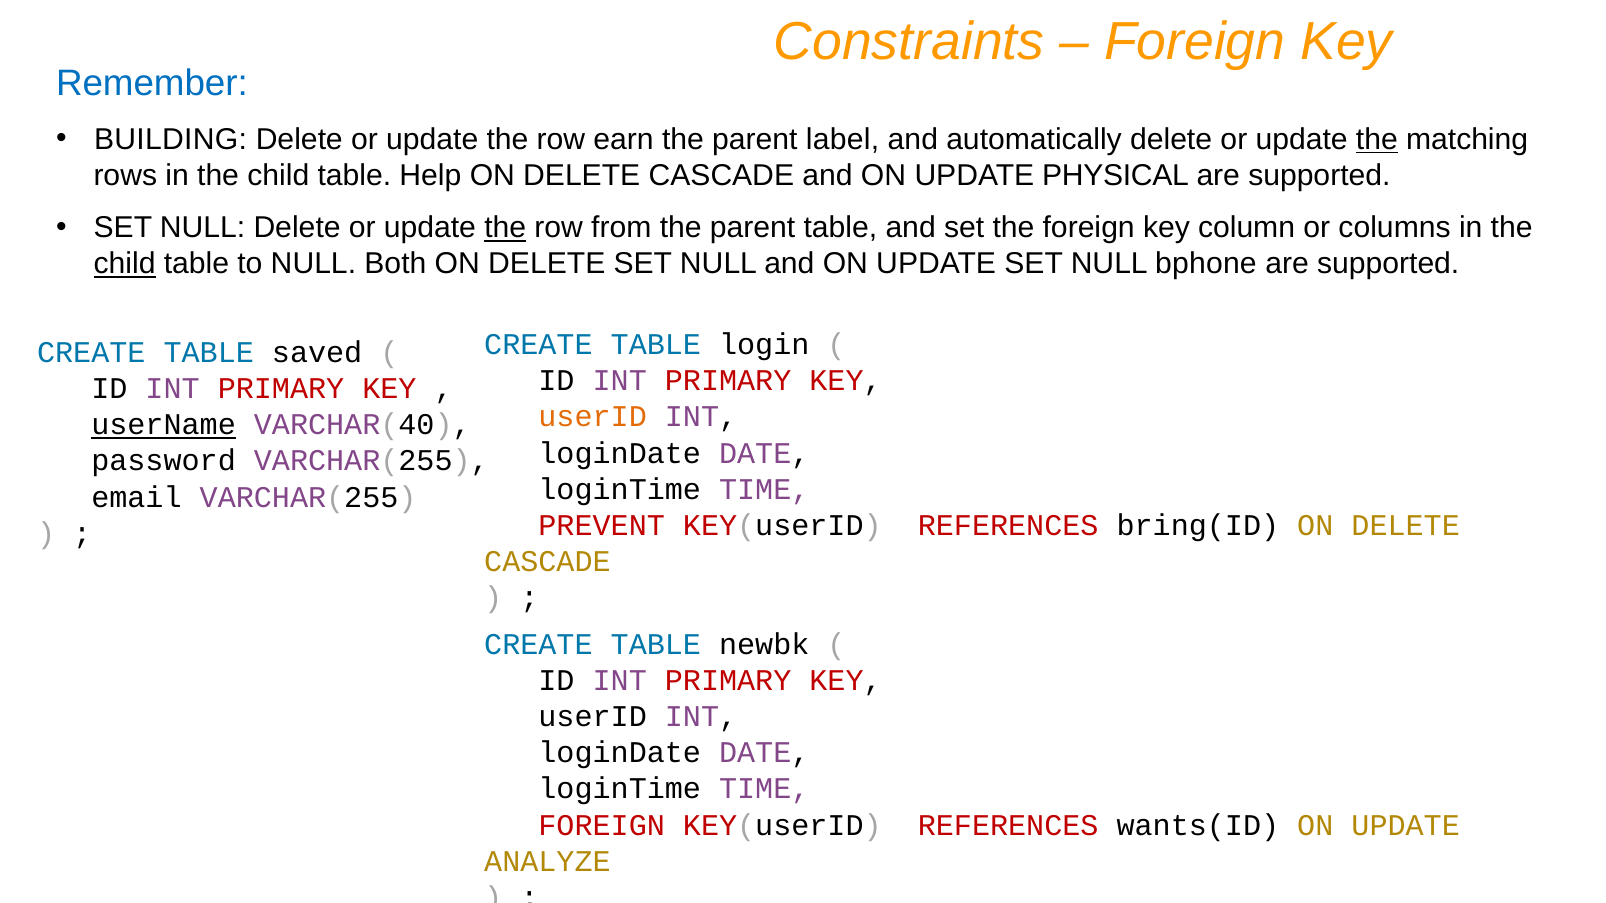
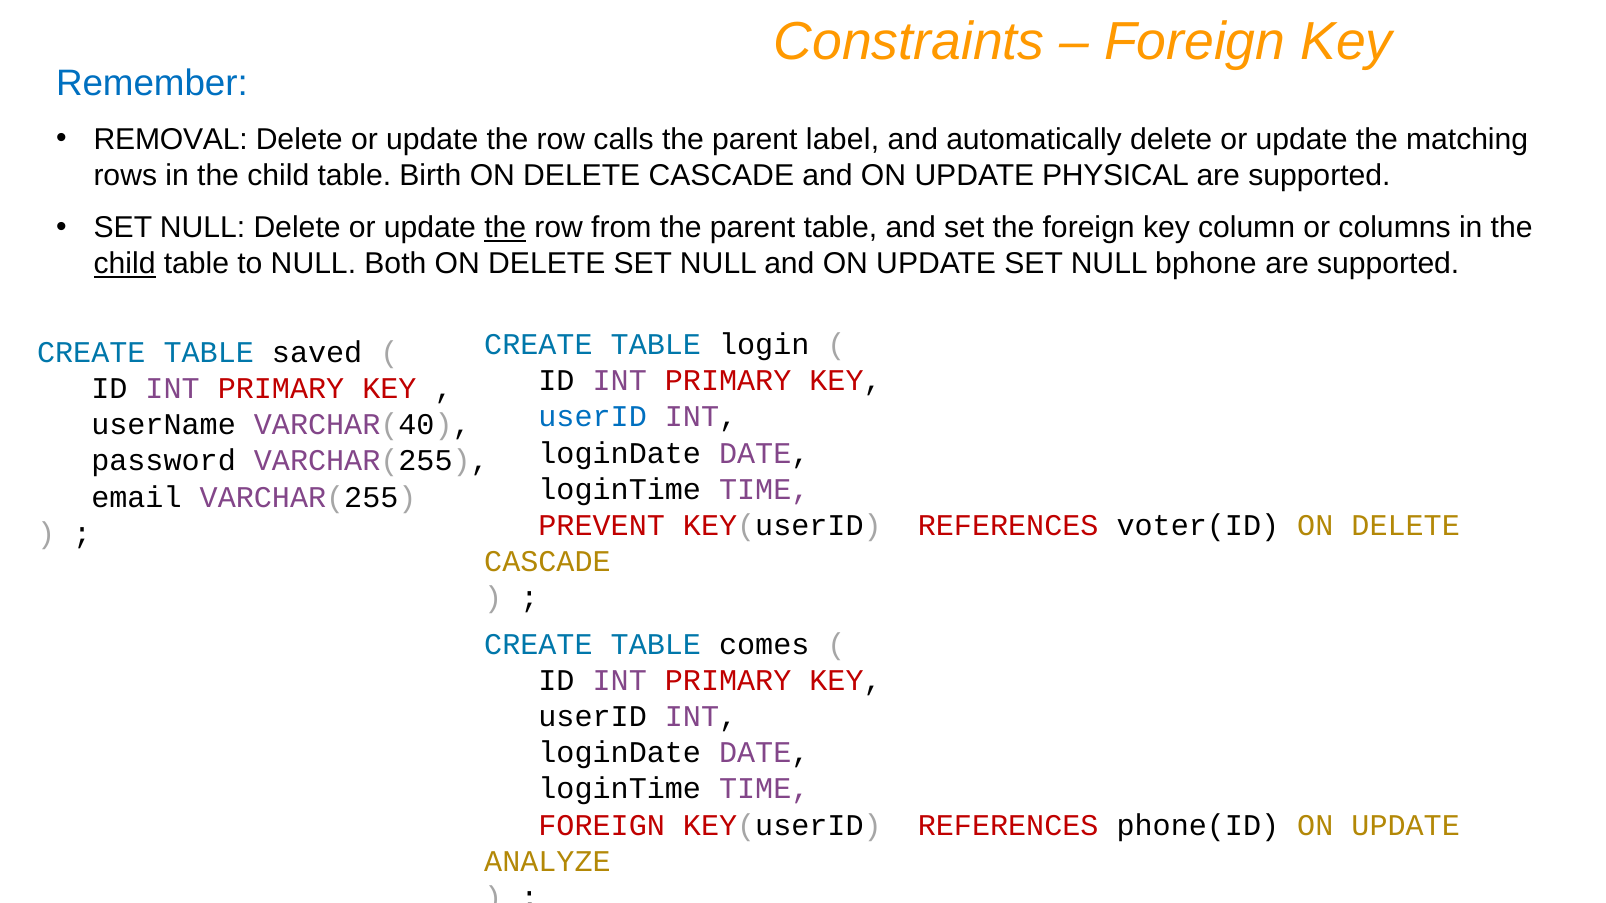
BUILDING: BUILDING -> REMOVAL (171, 140)
earn: earn -> calls (624, 140)
the underline: present -> none (1377, 140)
Help: Help -> Birth (430, 176)
userID colour: orange -> blue (593, 417)
userName underline: present -> none (164, 425)
bring(ID: bring(ID -> voter(ID (1198, 526)
newbk: newbk -> comes (764, 645)
wants(ID: wants(ID -> phone(ID (1198, 825)
